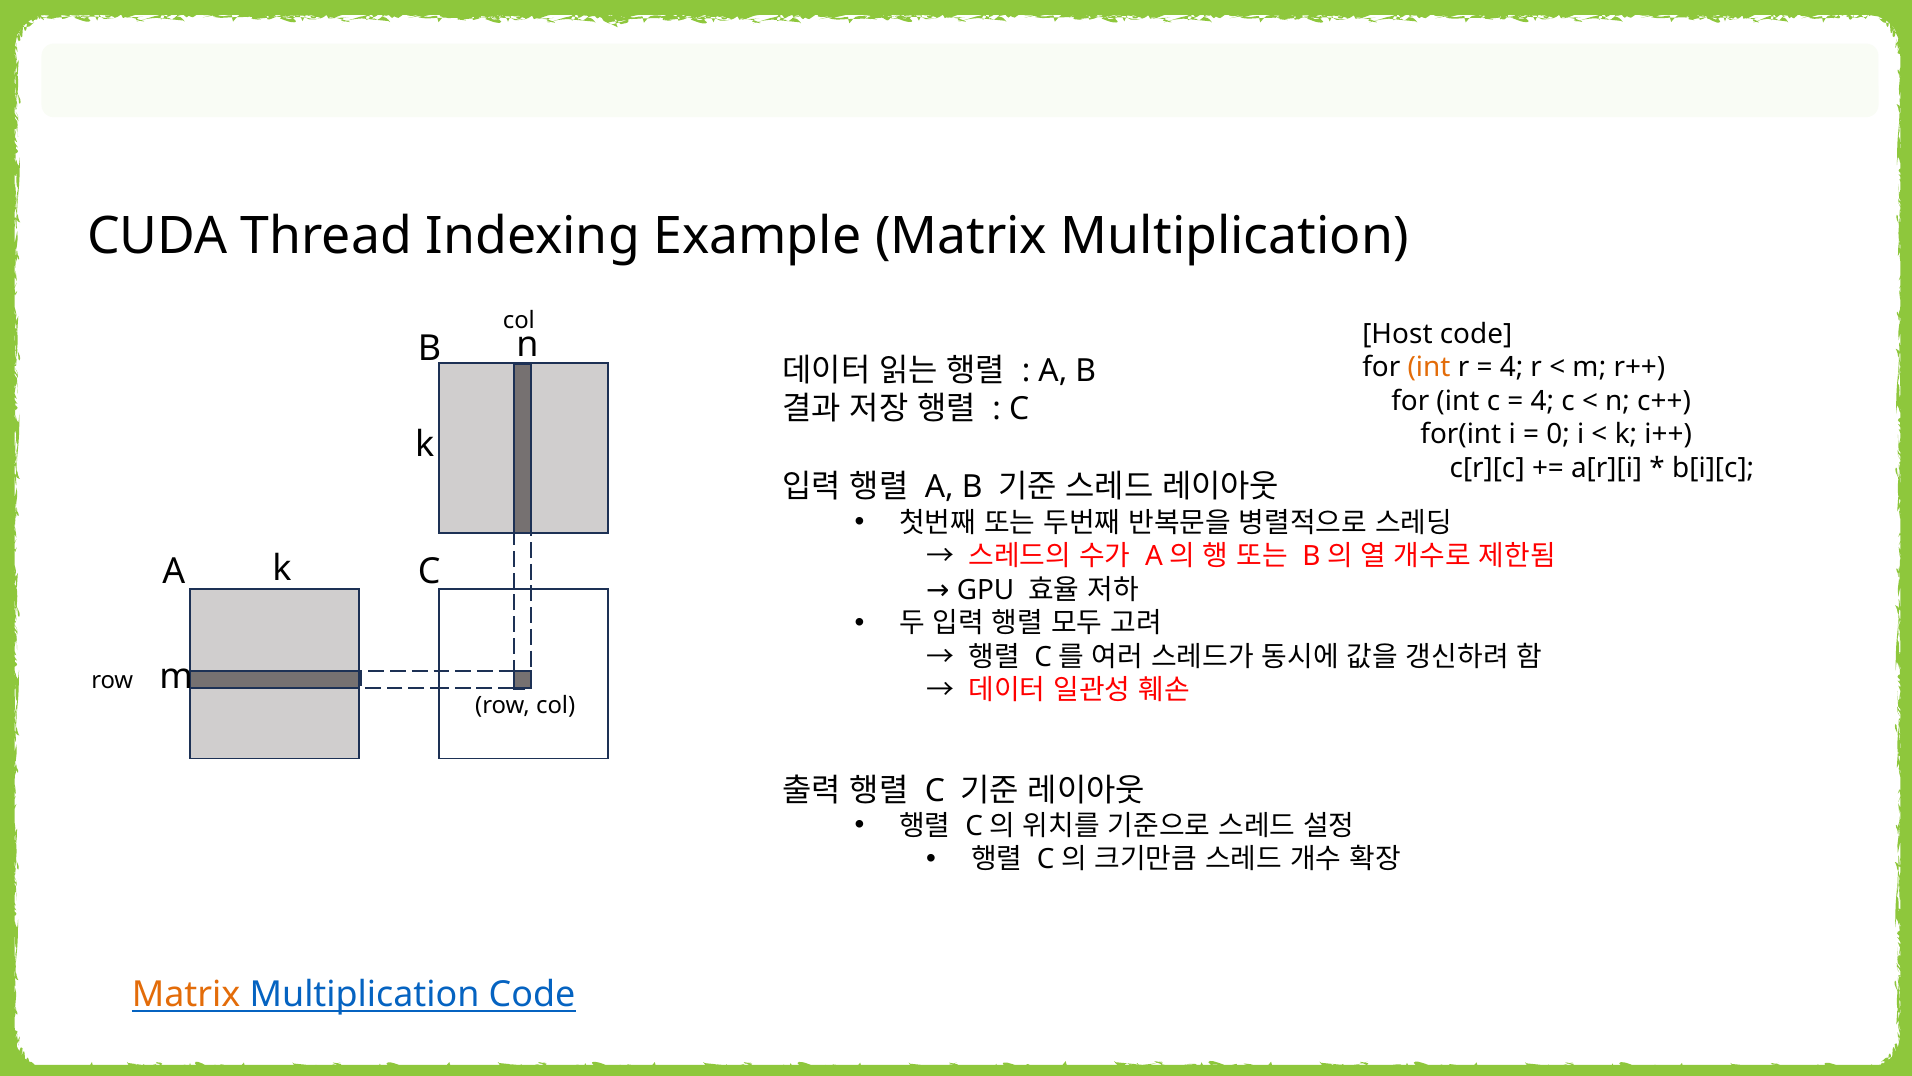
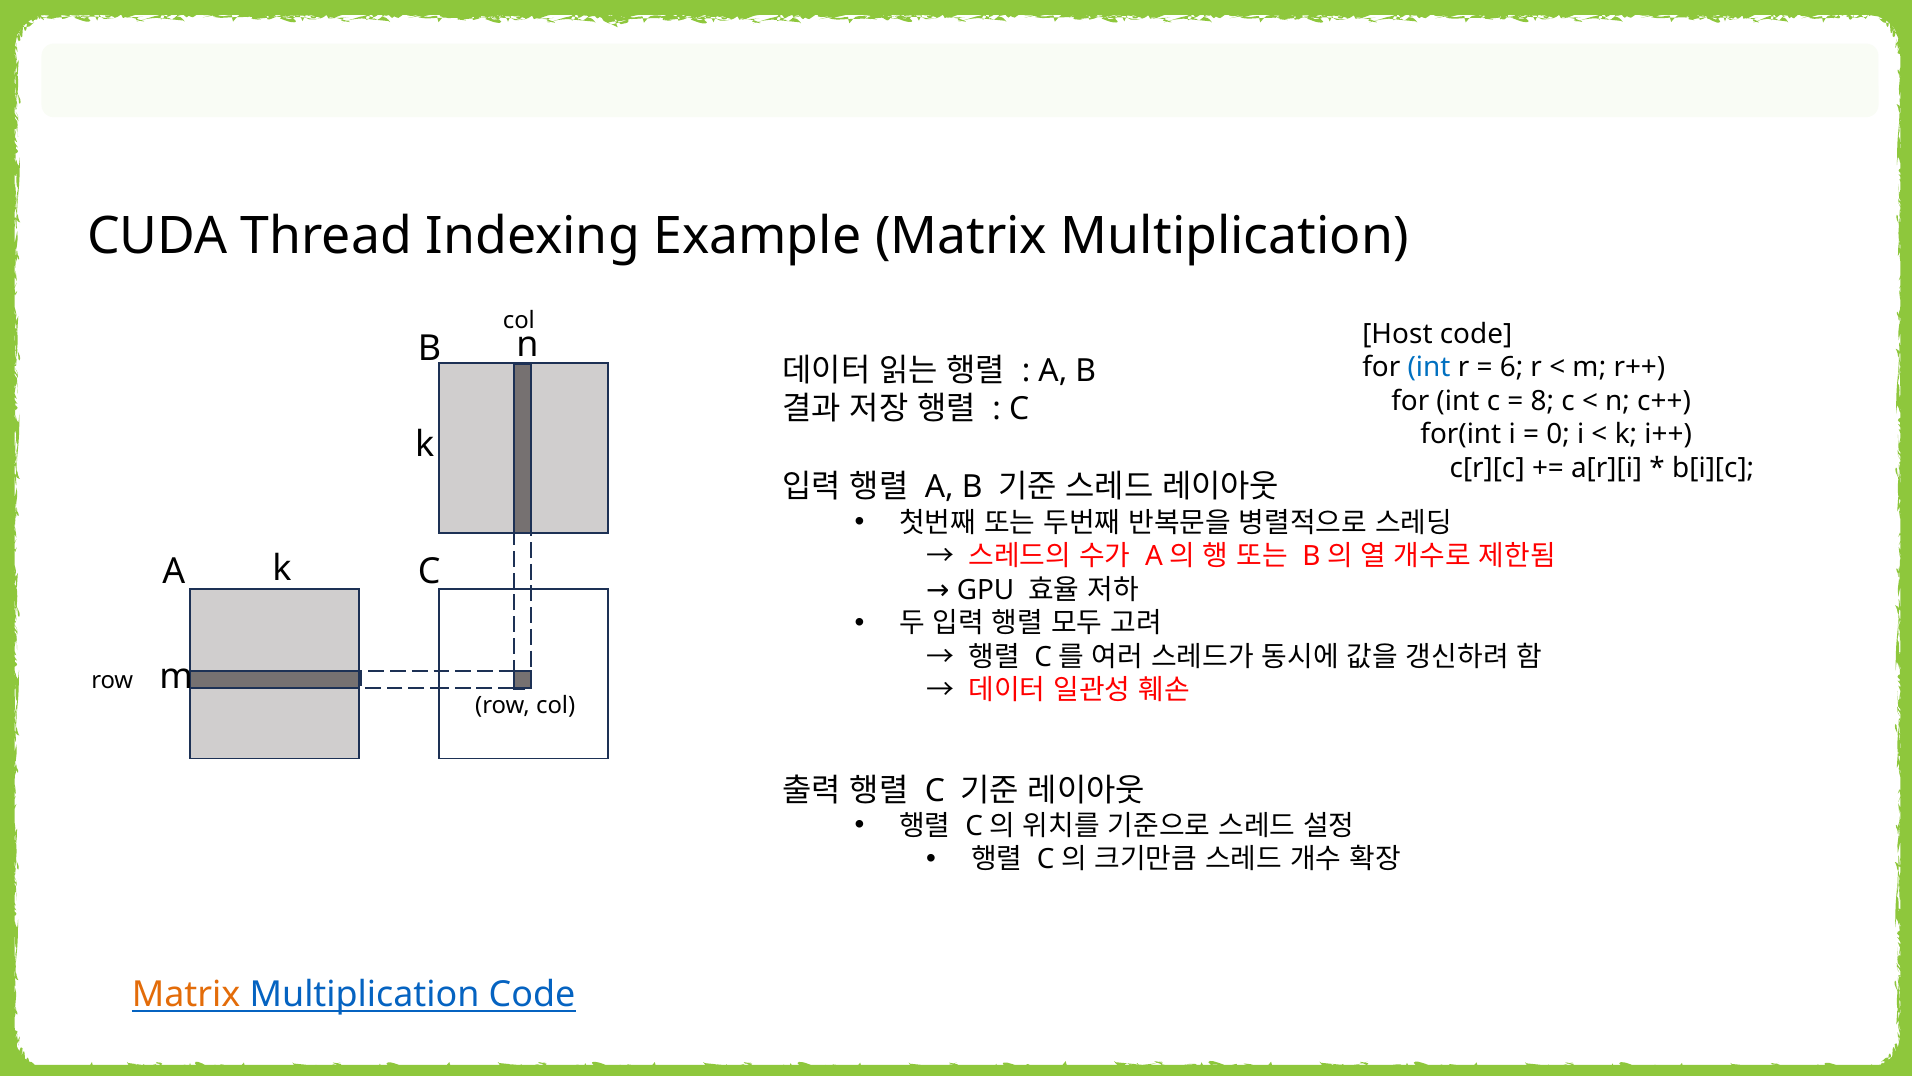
int colour: orange -> blue (1429, 367)
4: 4 -> 6 (1512, 367)
4: 4 -> 8 (1542, 401)
